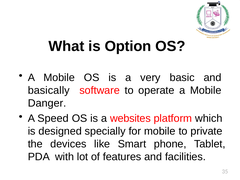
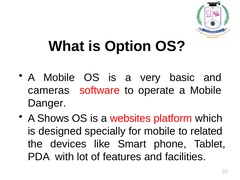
basically: basically -> cameras (49, 90)
Speed: Speed -> Shows (53, 118)
private: private -> related (207, 131)
